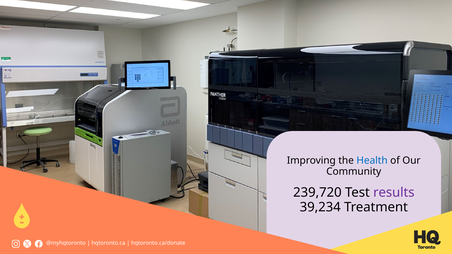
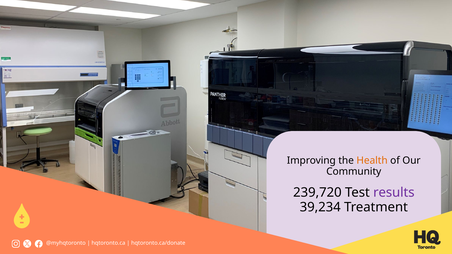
Health colour: blue -> orange (372, 161)
